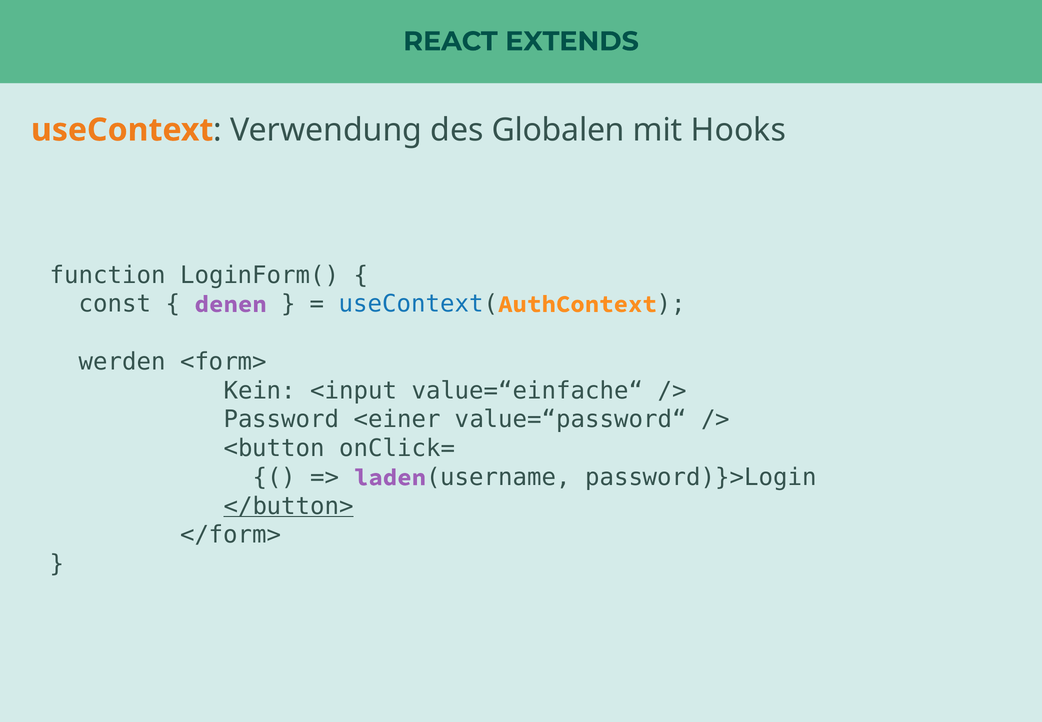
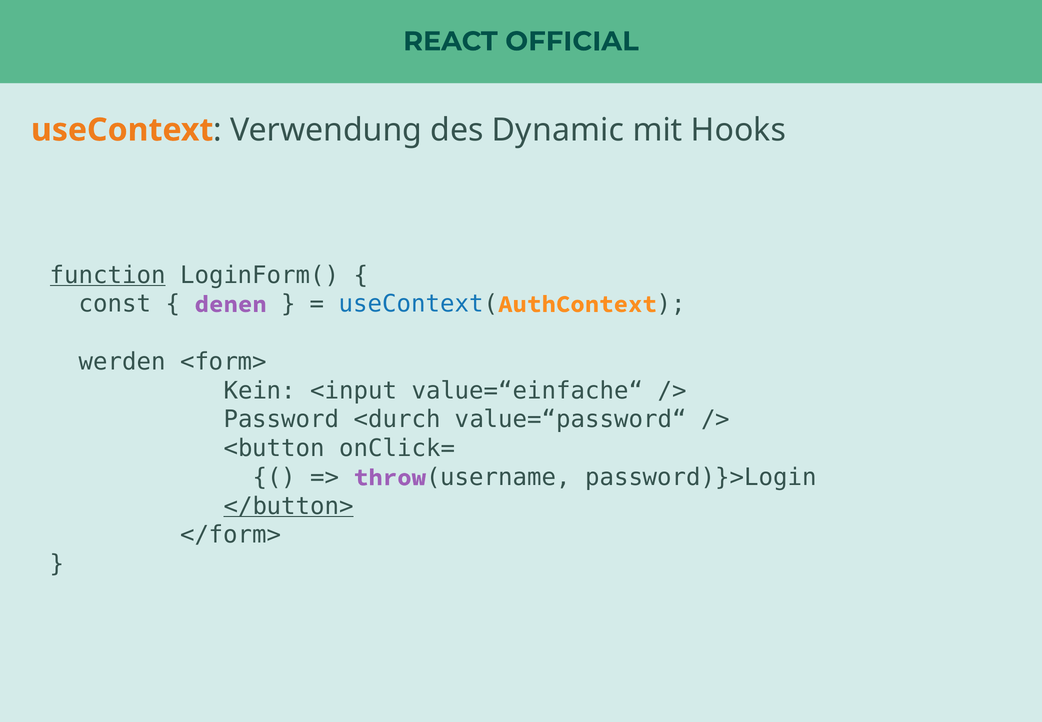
EXTENDS: EXTENDS -> OFFICIAL (572, 41)
Globalen: Globalen -> Dynamic (558, 130)
function underline: none -> present (108, 275)
<einer: <einer -> <durch (397, 419)
laden: laden -> throw (390, 477)
